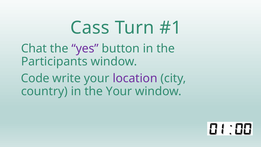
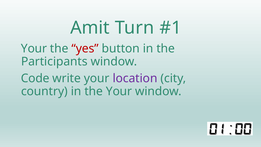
Cass: Cass -> Amit (90, 28)
Chat: Chat -> Your (34, 49)
yes colour: purple -> red (85, 49)
